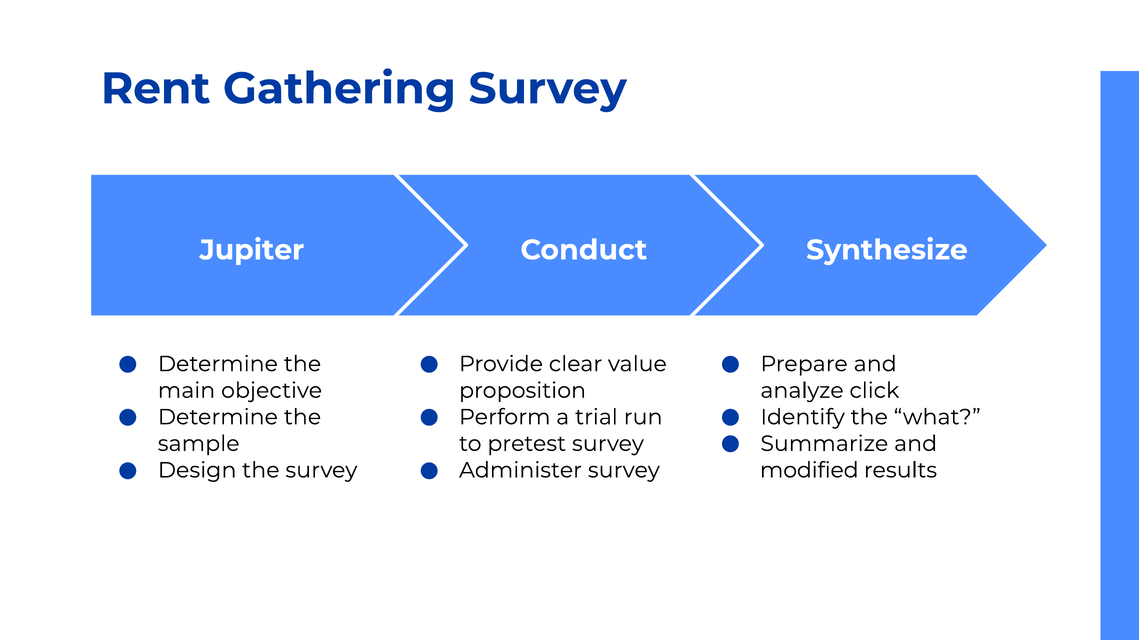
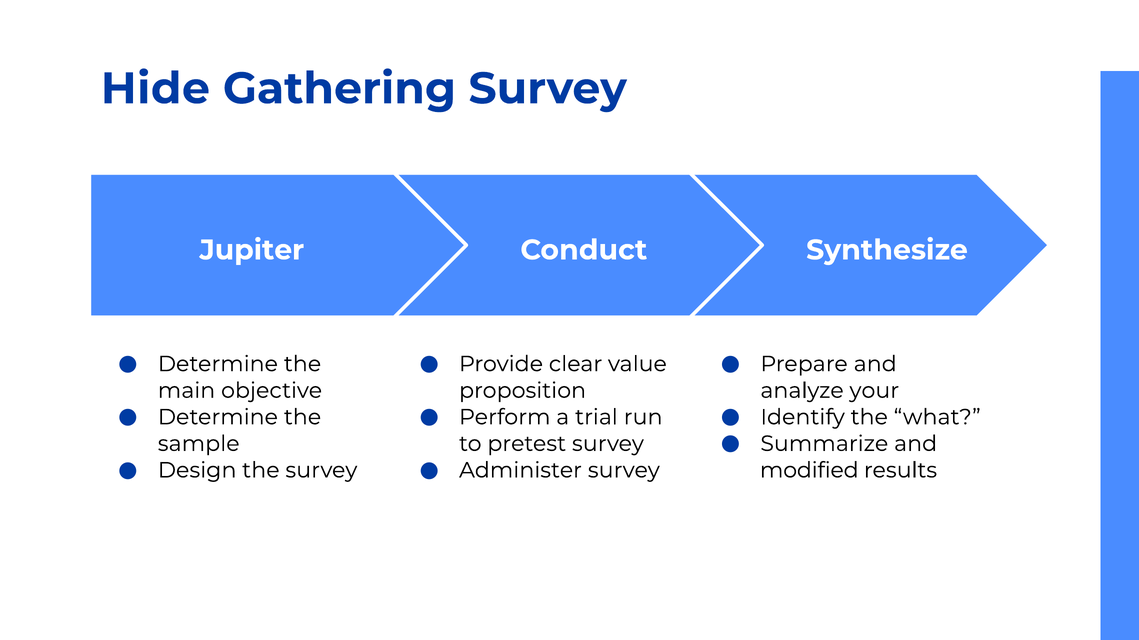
Rent: Rent -> Hide (155, 89)
click: click -> your (874, 391)
